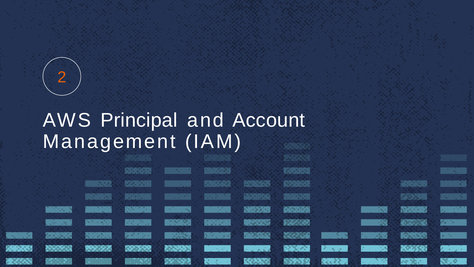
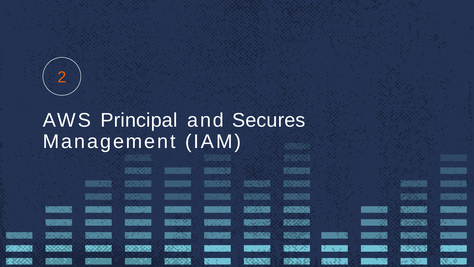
Account: Account -> Secures (269, 120)
